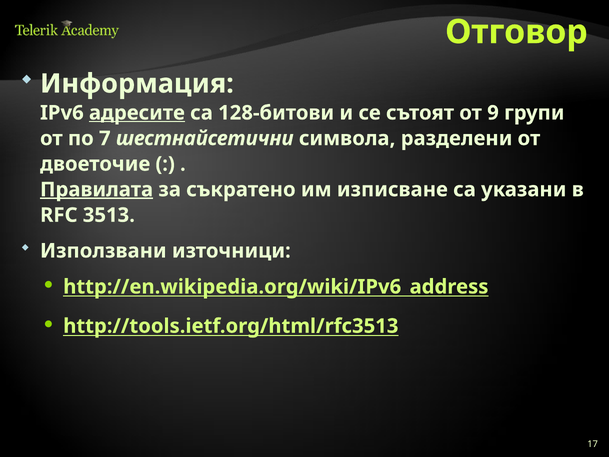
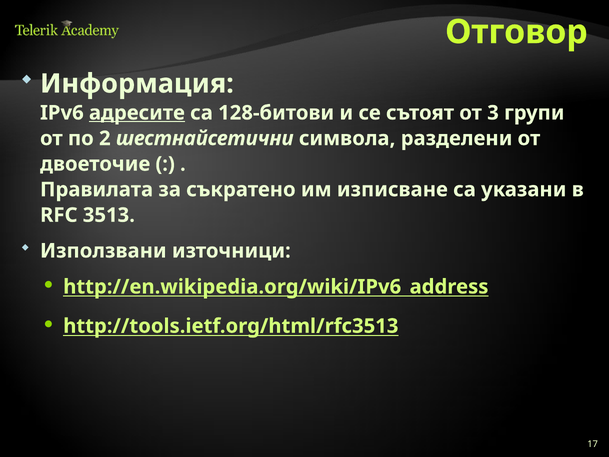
9: 9 -> 3 (493, 113)
7: 7 -> 2 (105, 138)
Правилата underline: present -> none (97, 189)
